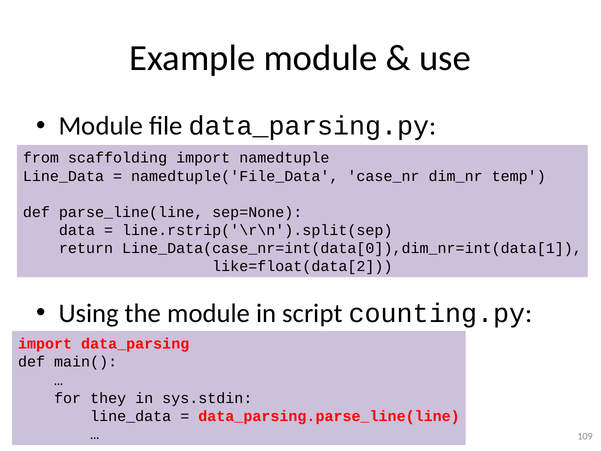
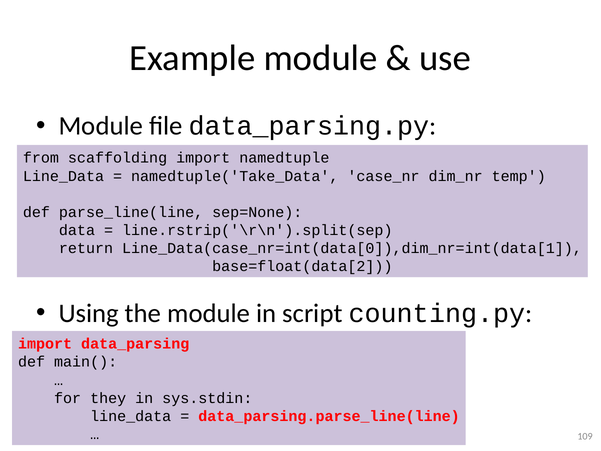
namedtuple('File_Data: namedtuple('File_Data -> namedtuple('Take_Data (235, 176)
like=float(data[2: like=float(data[2 -> base=float(data[2 (302, 266)
